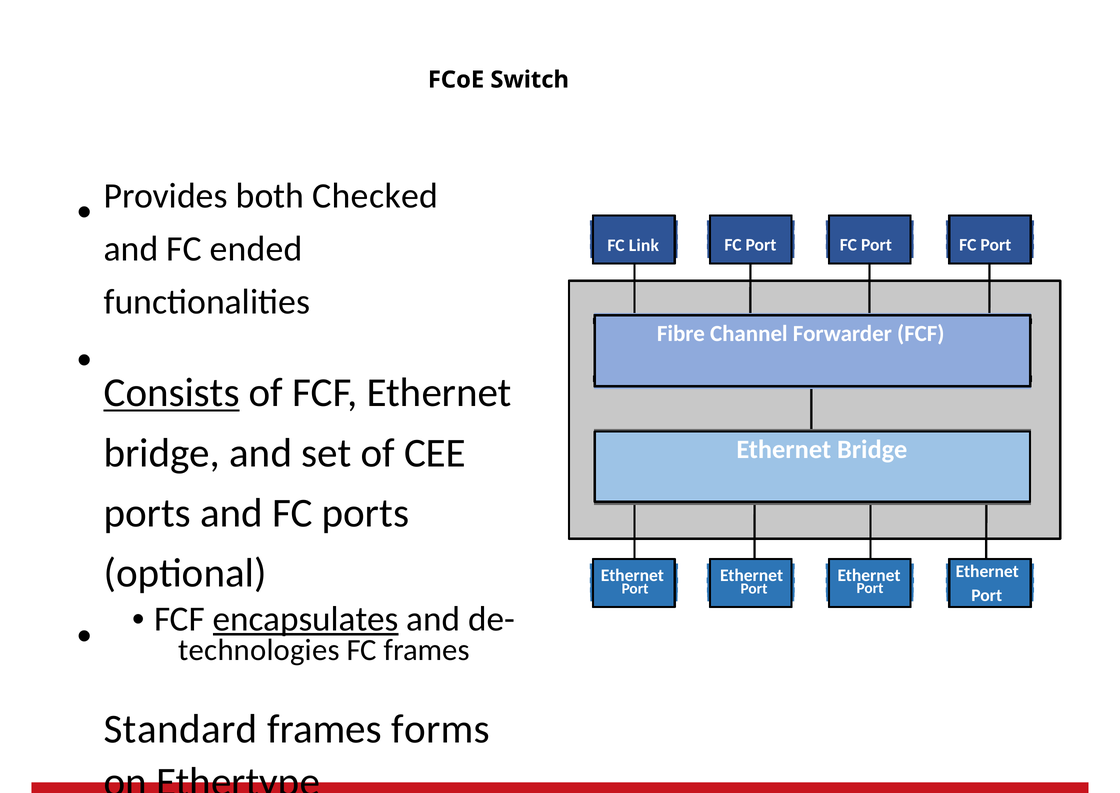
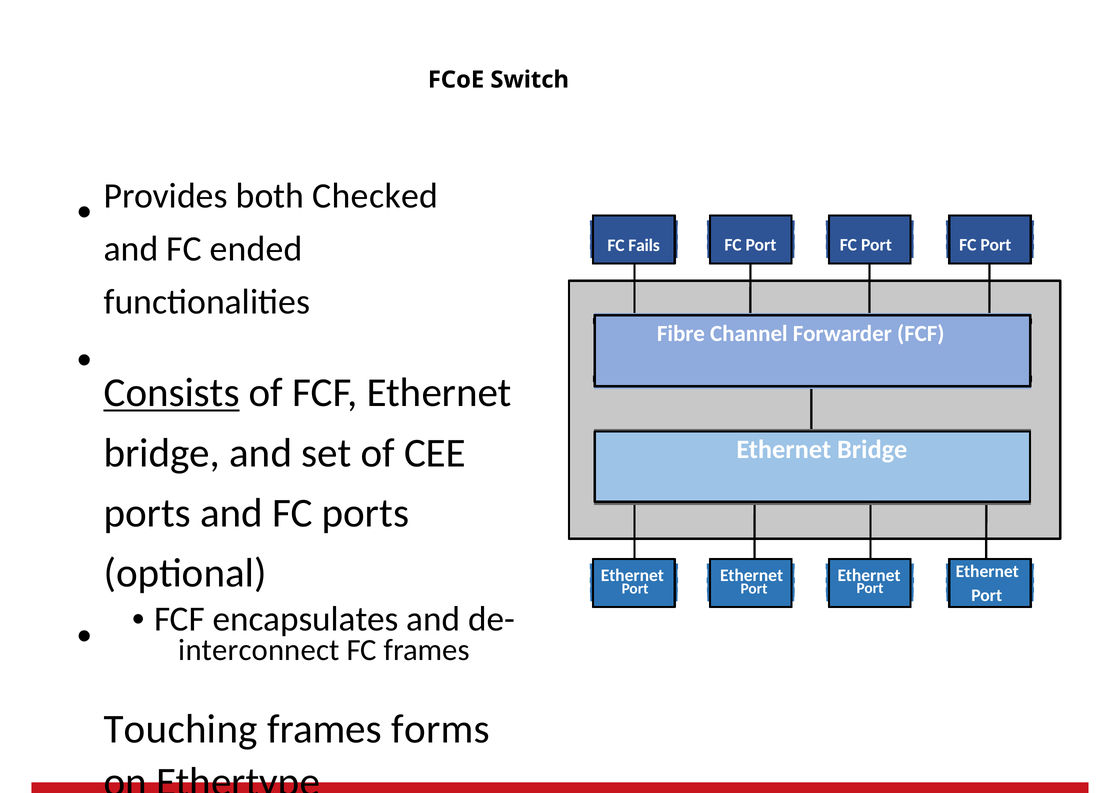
Link: Link -> Fails (644, 246)
encapsulates underline: present -> none (306, 619)
technologies: technologies -> interconnect (259, 650)
Standard: Standard -> Touching (181, 729)
